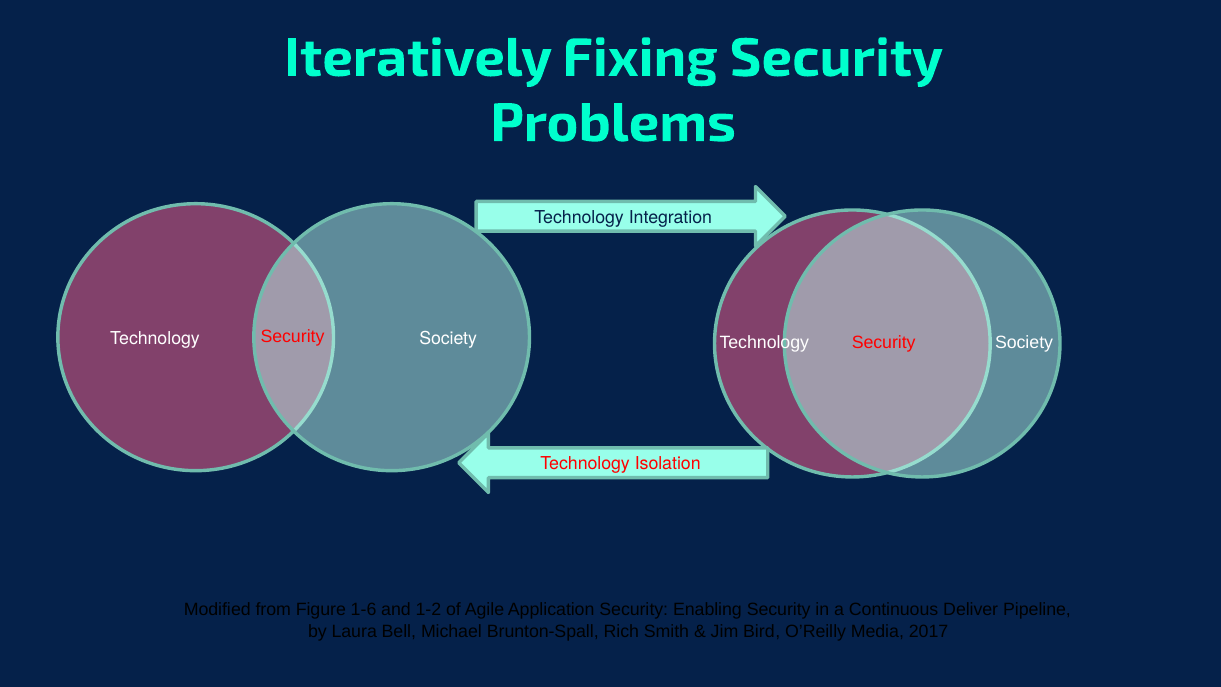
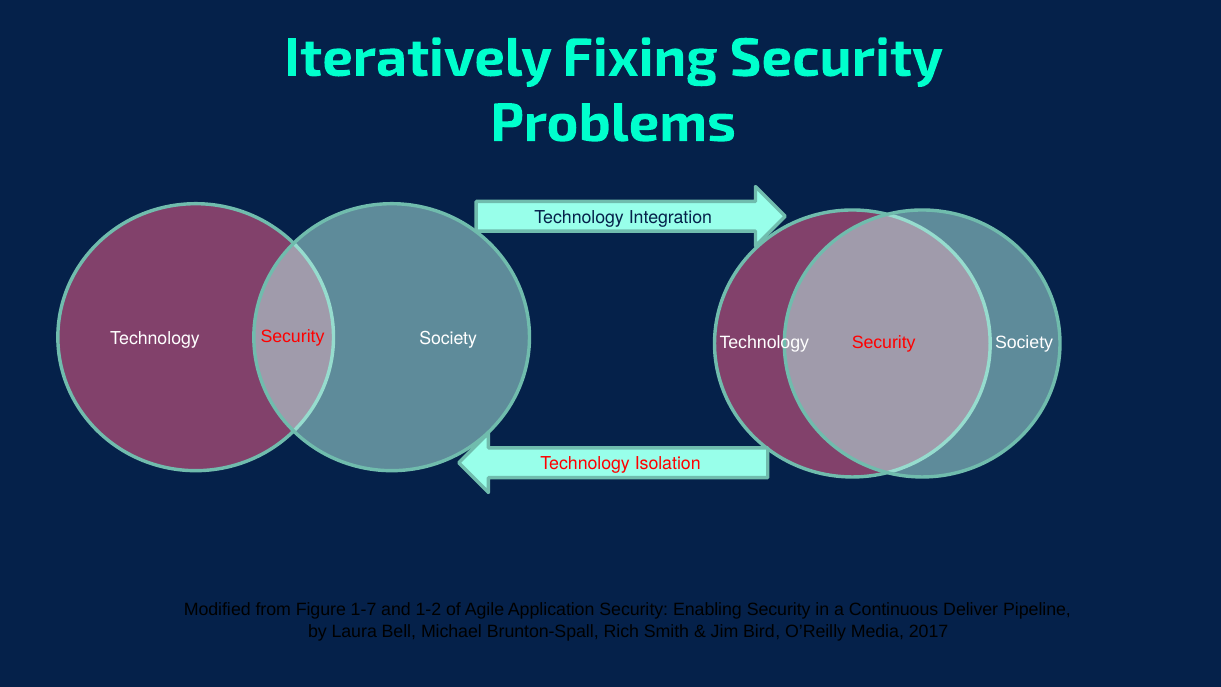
1-6: 1-6 -> 1-7 (364, 610)
